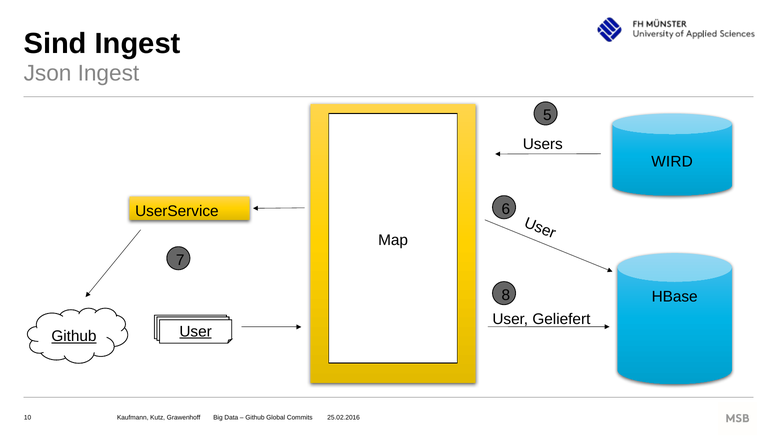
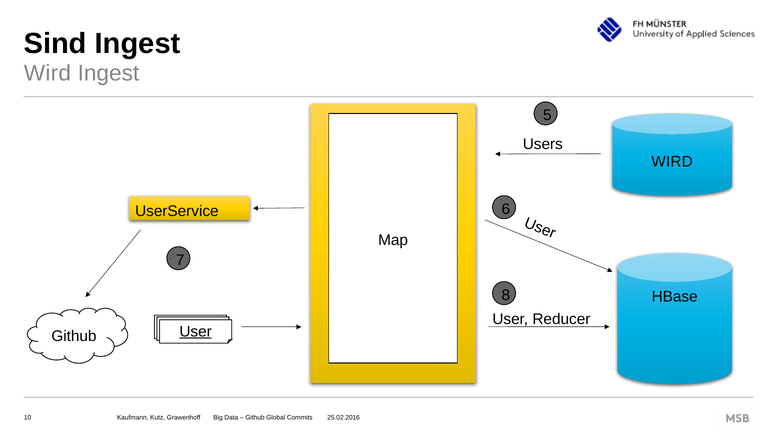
Json: Json -> Wird (47, 73)
Geliefert: Geliefert -> Reducer (561, 319)
Github underline: present -> none (74, 336)
